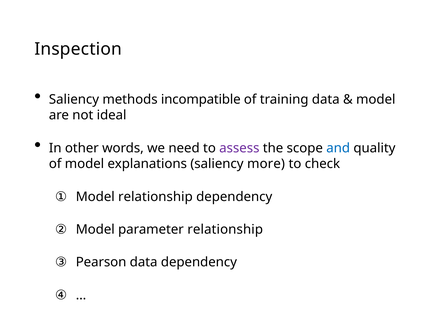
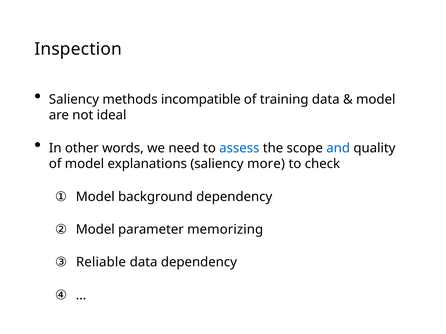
assess colour: purple -> blue (239, 148)
Model relationship: relationship -> background (155, 197)
parameter relationship: relationship -> memorizing (225, 230)
Pearson: Pearson -> Reliable (101, 263)
